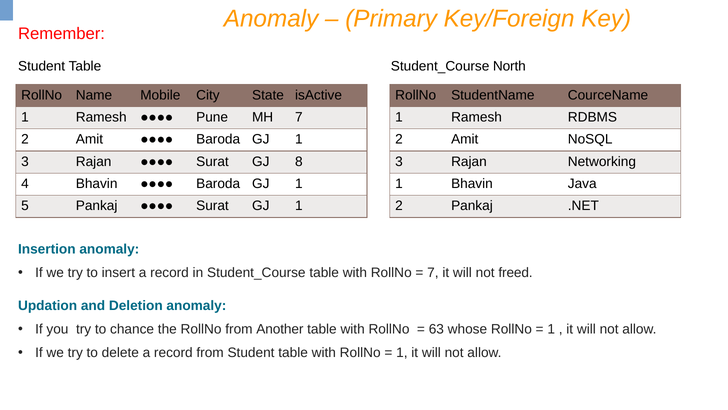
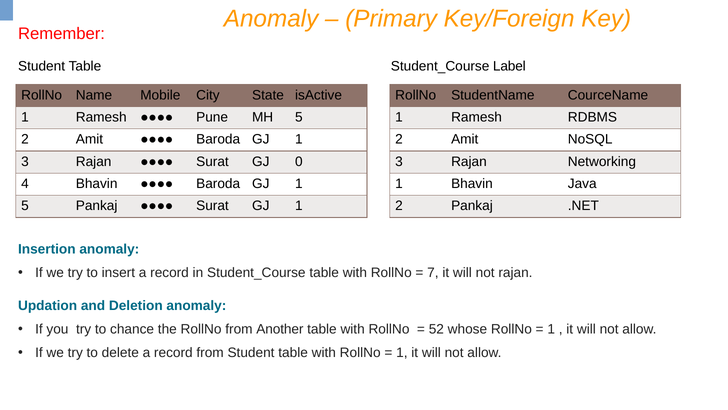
North: North -> Label (509, 66)
MH 7: 7 -> 5 (299, 117)
8: 8 -> 0 (299, 161)
not freed: freed -> rajan (515, 272)
63: 63 -> 52 (436, 329)
